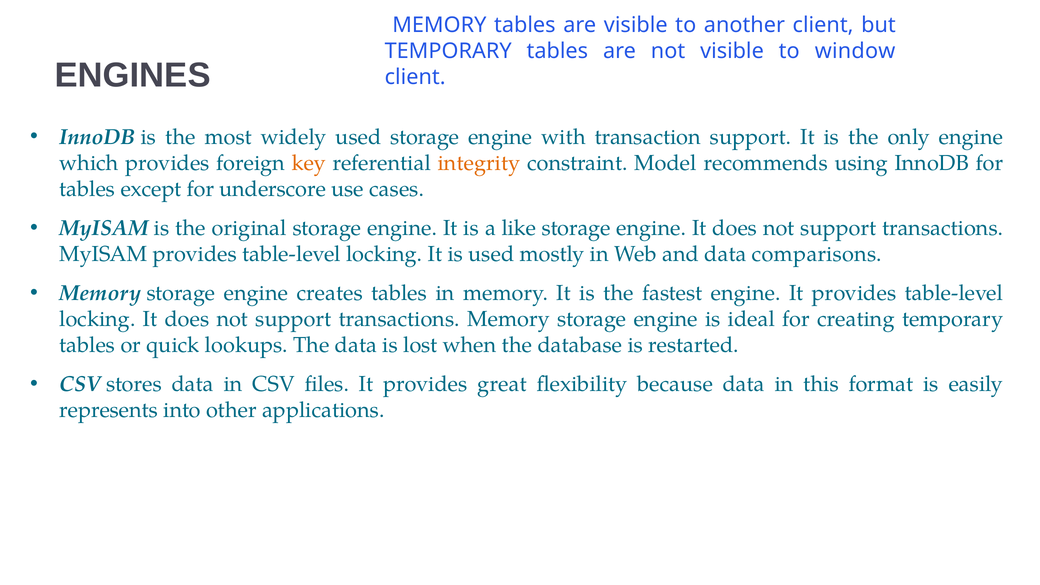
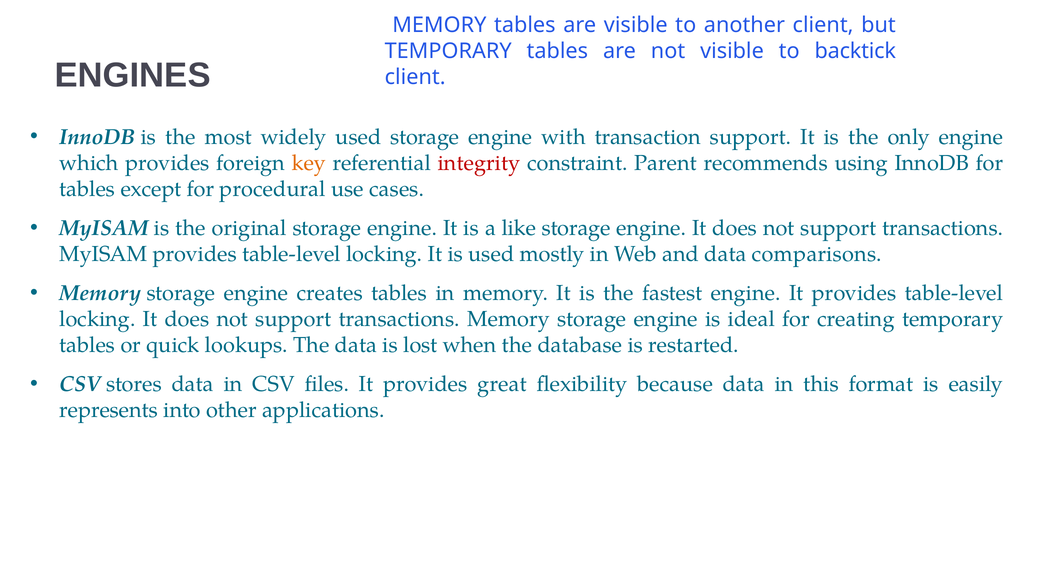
window: window -> backtick (855, 51)
integrity colour: orange -> red (479, 163)
Model: Model -> Parent (666, 163)
underscore: underscore -> procedural (273, 189)
